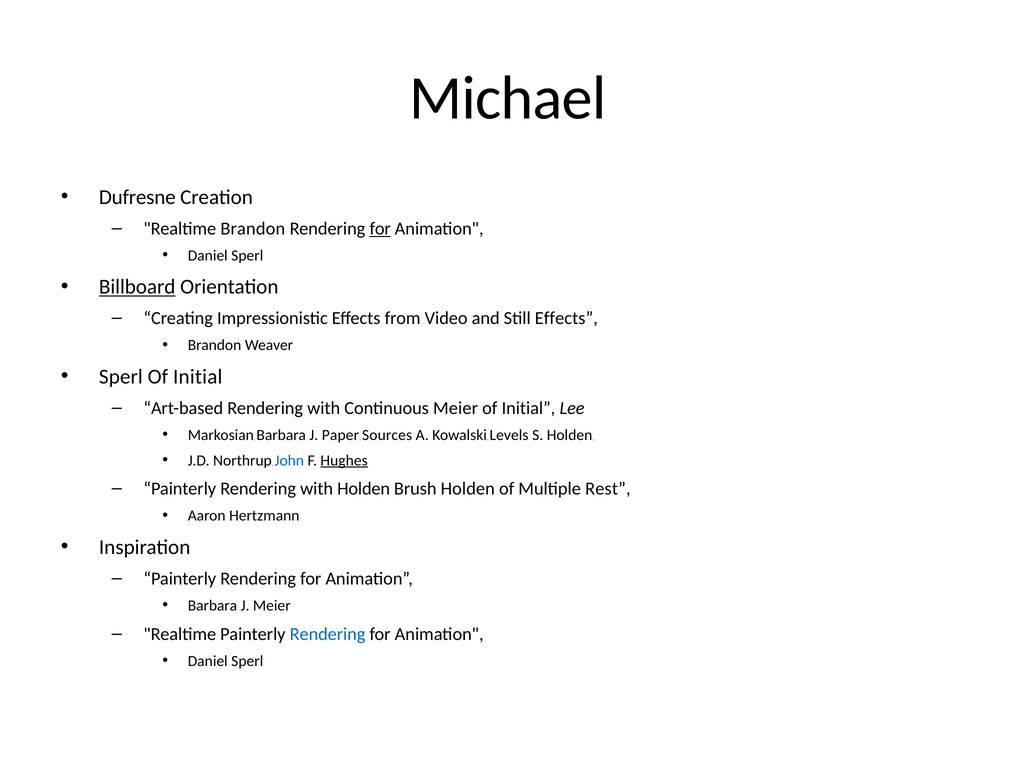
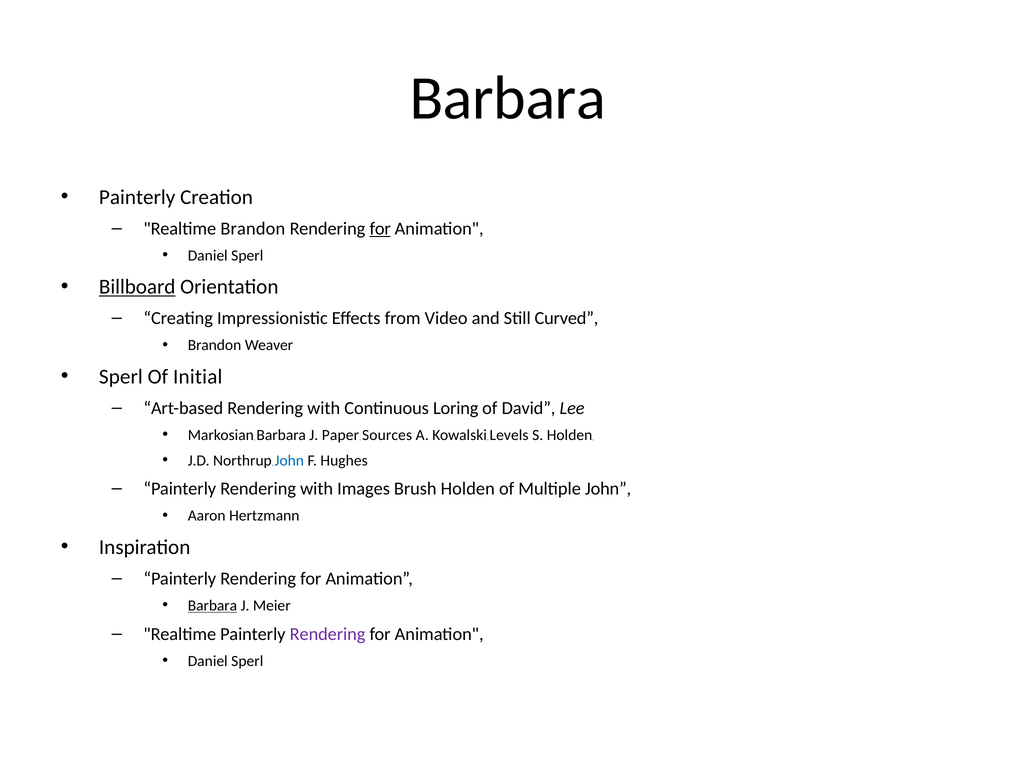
Michael: Michael -> Barbara (508, 98)
Dufresne: Dufresne -> Painterly (137, 197)
Still Effects: Effects -> Curved (566, 318)
Continuous Meier: Meier -> Loring (456, 408)
Initial: Initial -> David (529, 408)
Hughes underline: present -> none (344, 460)
with Holden: Holden -> Images (364, 488)
Multiple Rest: Rest -> John (608, 488)
Barbara underline: none -> present (212, 605)
Rendering colour: blue -> purple (328, 633)
